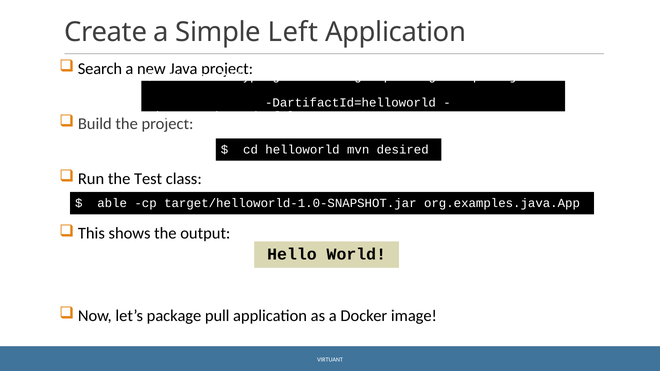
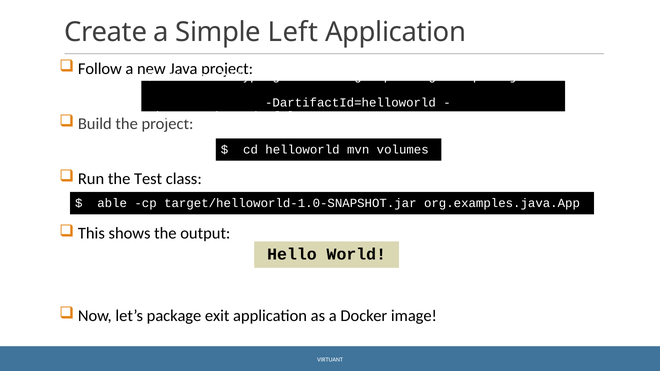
Search: Search -> Follow (100, 69)
desired: desired -> volumes (403, 150)
pull: pull -> exit (217, 316)
